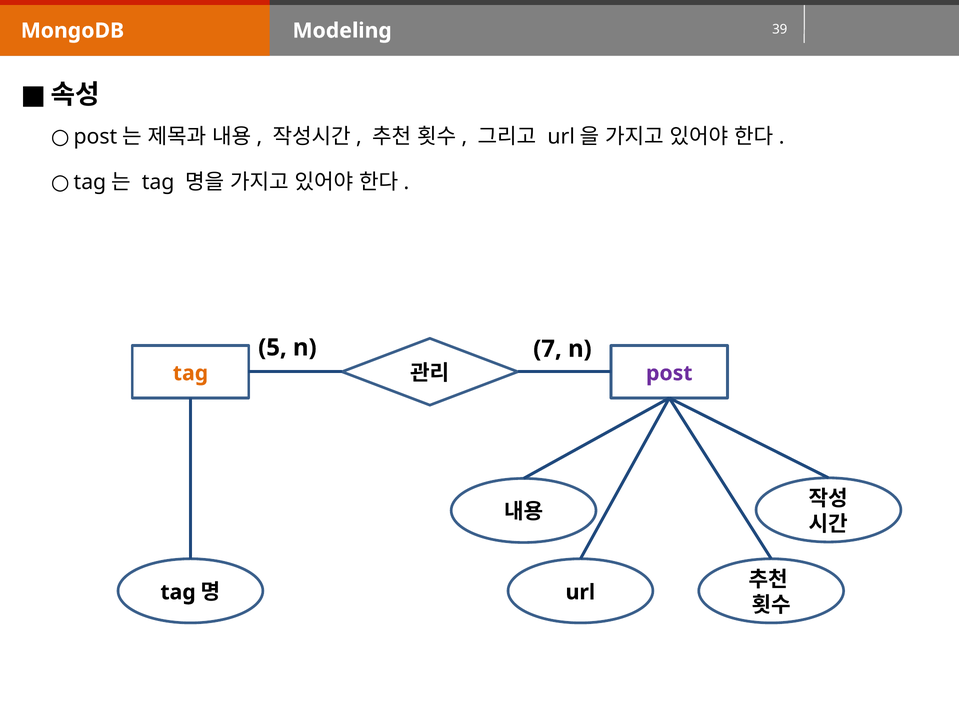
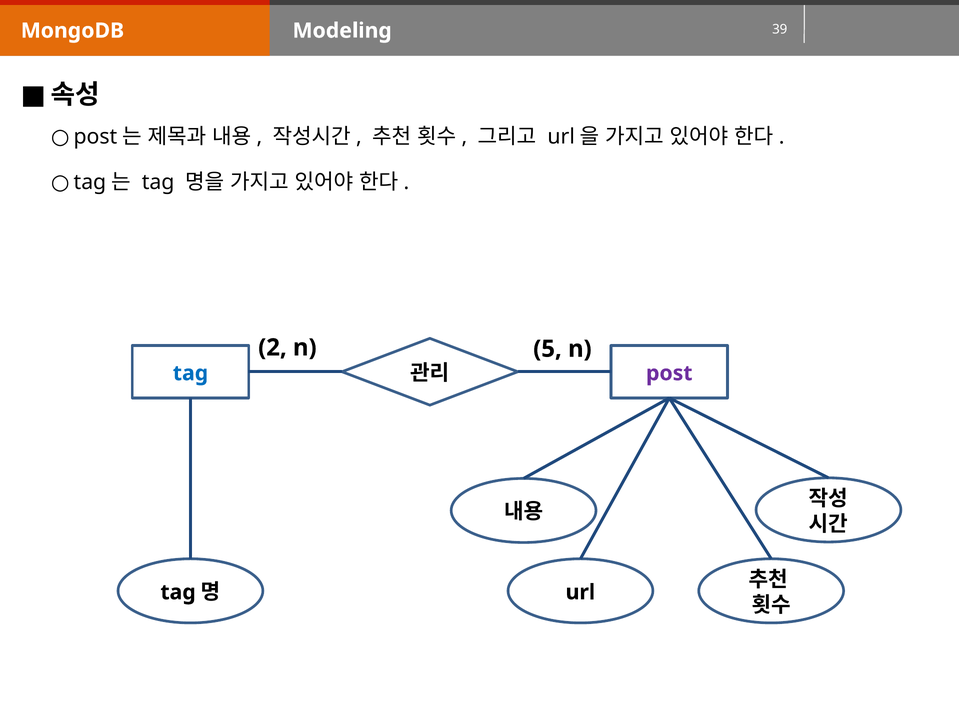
5: 5 -> 2 (272, 348)
7: 7 -> 5 (547, 349)
tag colour: orange -> blue (190, 373)
